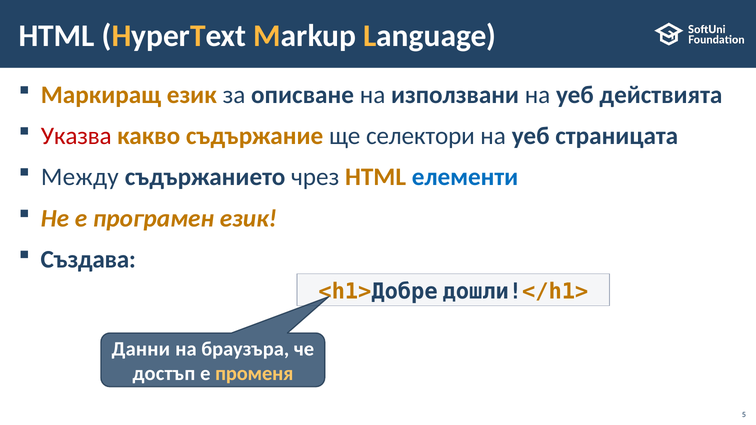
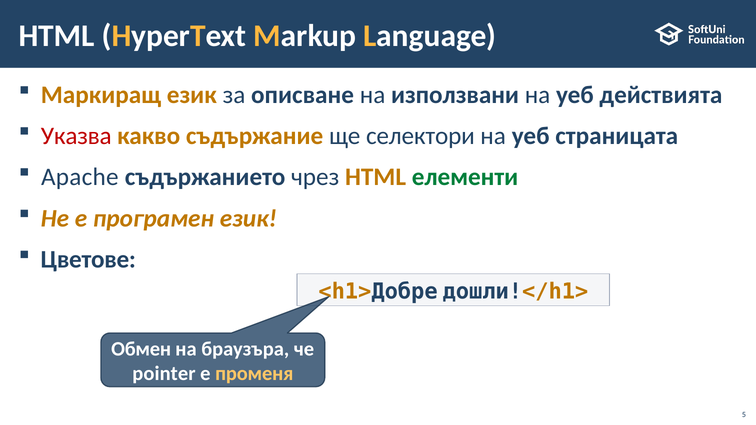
Между: Между -> Apache (80, 177)
елементи colour: blue -> green (465, 177)
Създава: Създава -> Цветове (88, 260)
Данни: Данни -> Обмен (141, 349)
достъп: достъп -> pointer (164, 374)
